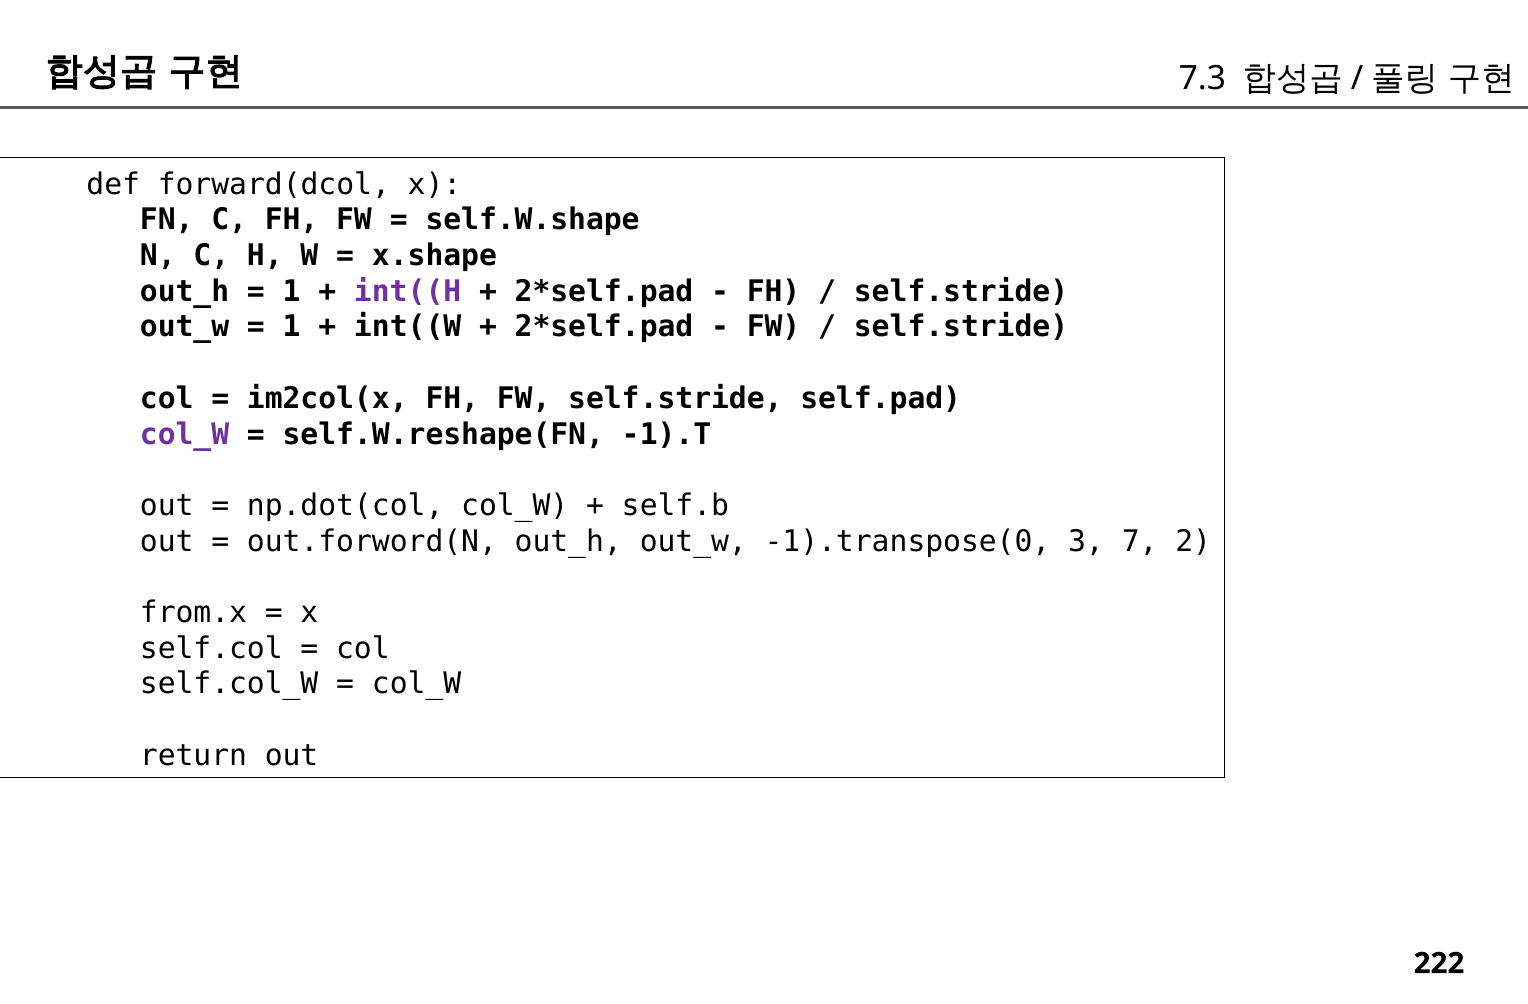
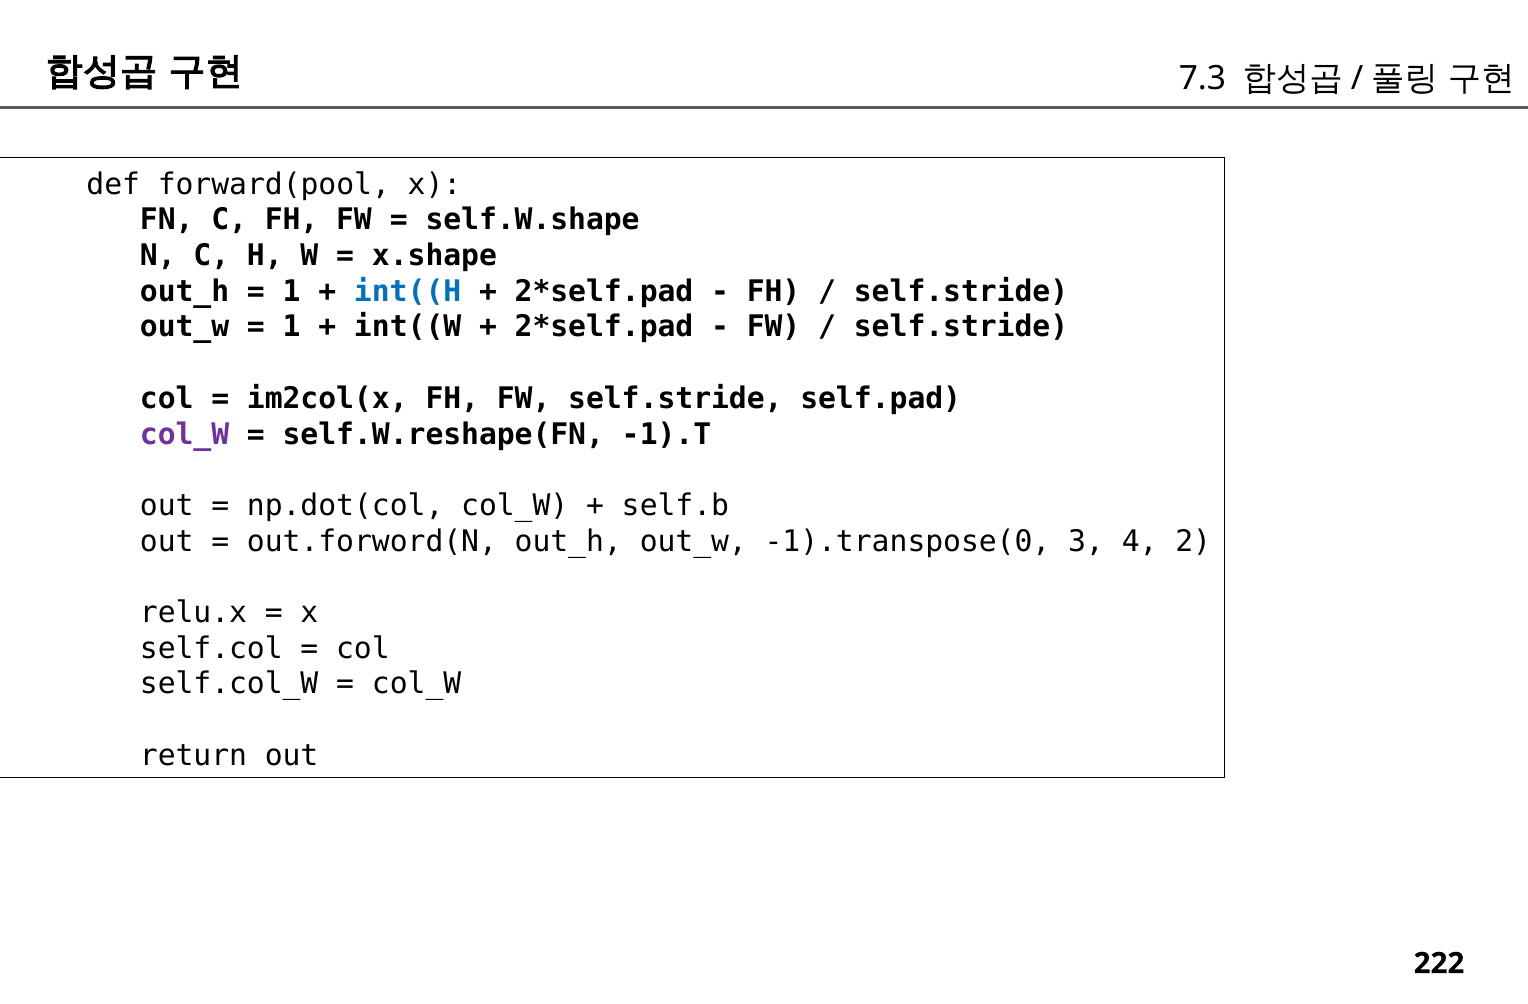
forward(dcol: forward(dcol -> forward(pool (274, 184)
int((H colour: purple -> blue (408, 291)
7: 7 -> 4 (1140, 541)
from.x: from.x -> relu.x (193, 612)
